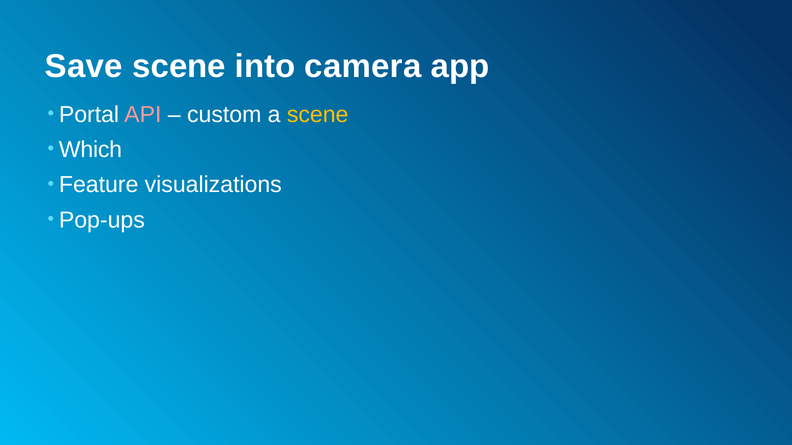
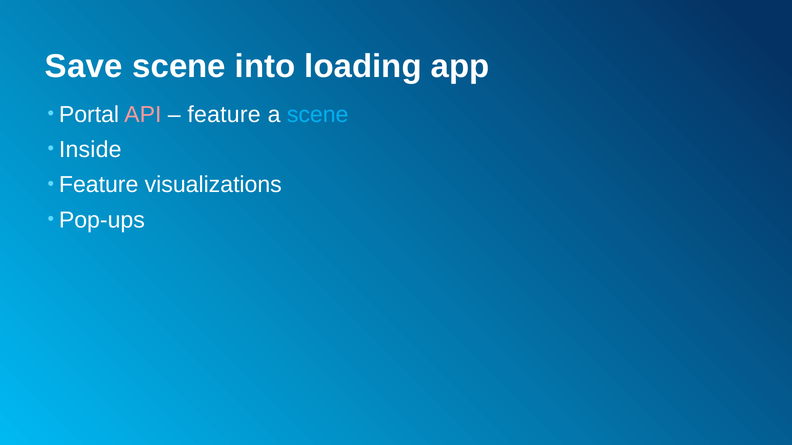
camera: camera -> loading (363, 66)
custom: custom -> feature (224, 115)
scene colour: yellow -> light blue (318, 115)
Which: Which -> Inside (90, 150)
